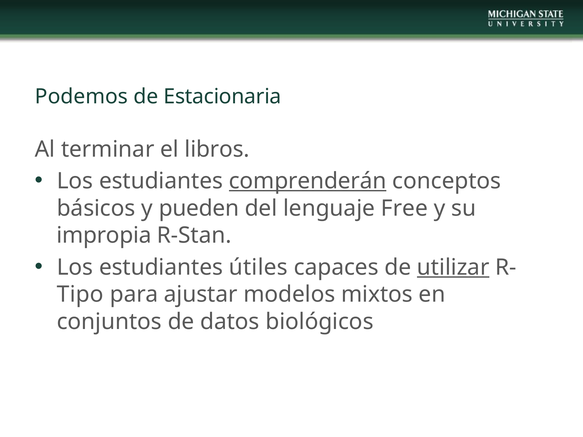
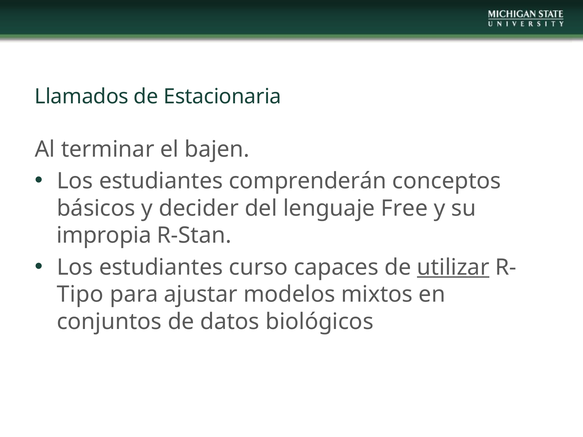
Podemos: Podemos -> Llamados (82, 97)
libros: libros -> bajen (217, 149)
comprenderán underline: present -> none (308, 181)
pueden: pueden -> decider (199, 208)
útiles: útiles -> curso (258, 267)
